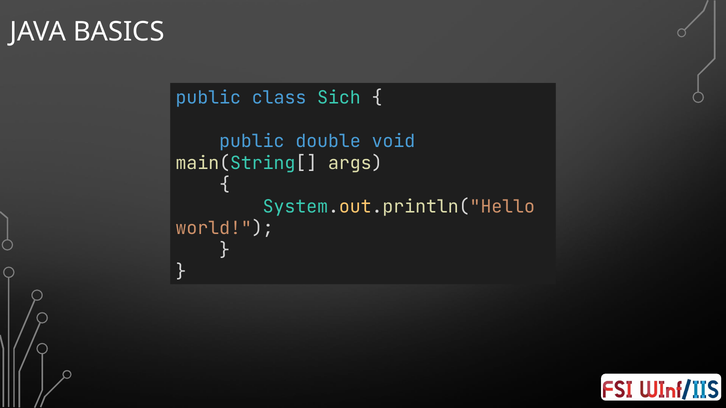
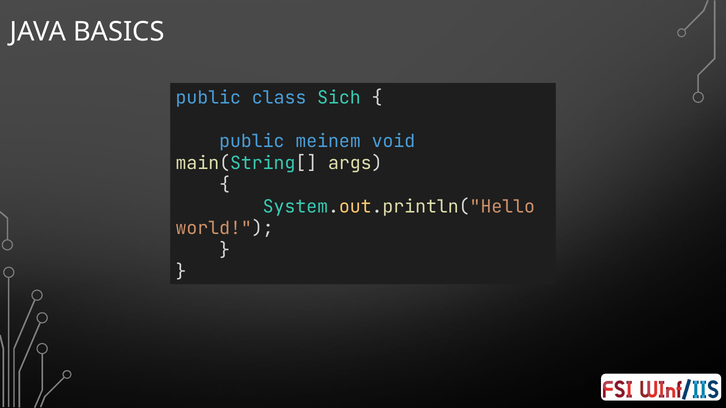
double: double -> meinem (328, 141)
